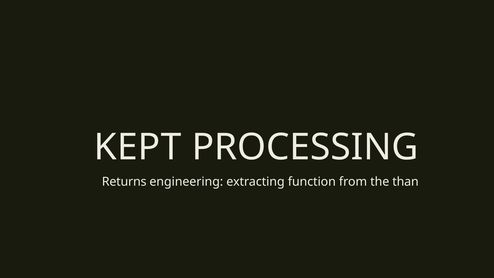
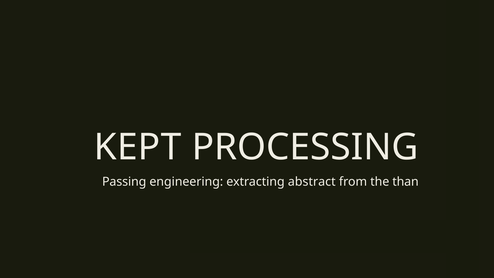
Returns: Returns -> Passing (124, 182)
function: function -> abstract (312, 182)
